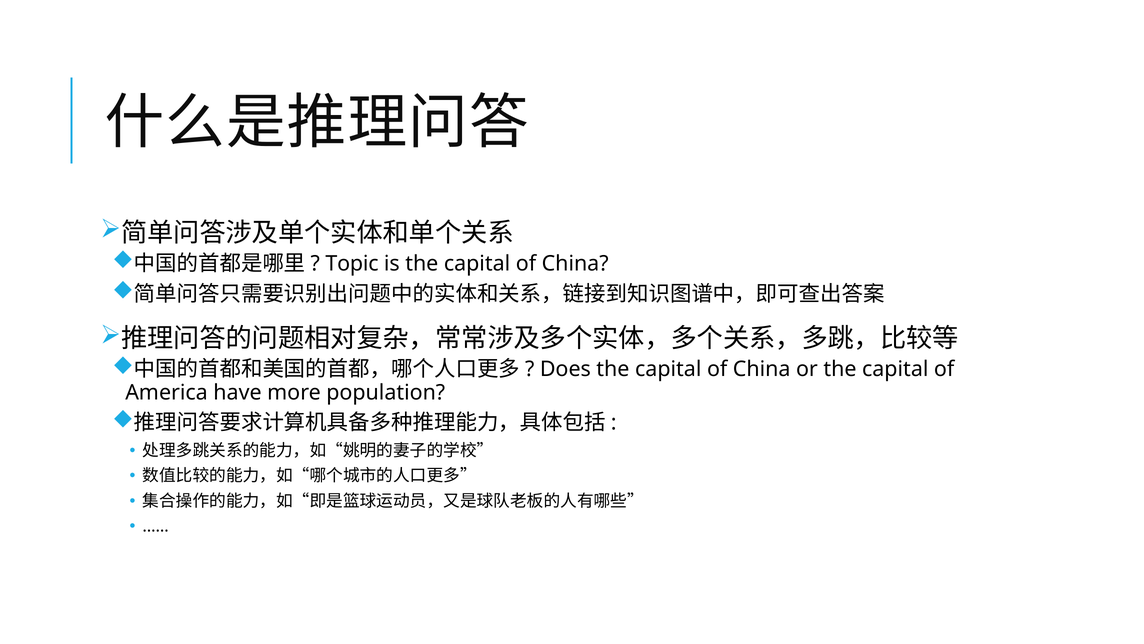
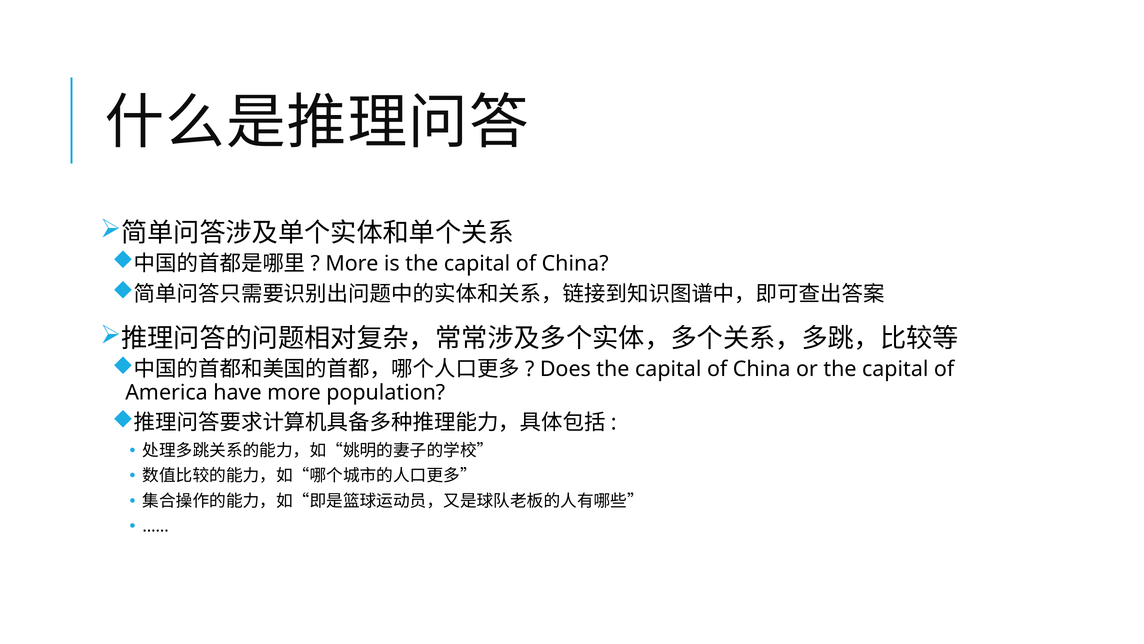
Topic: Topic -> More (352, 263)
